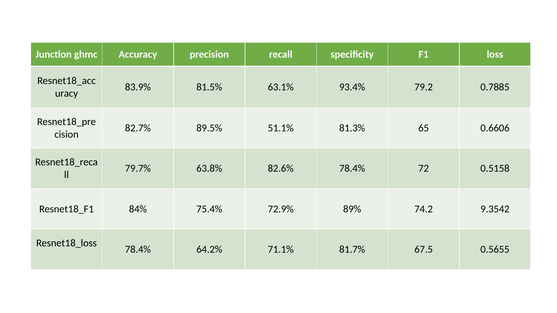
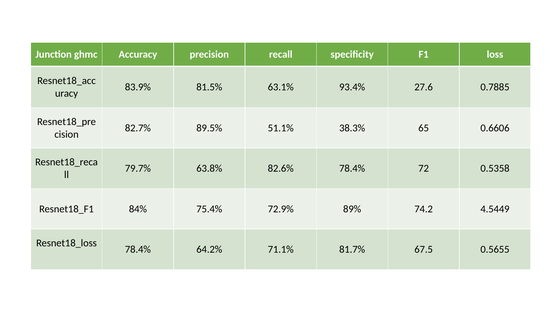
79.2: 79.2 -> 27.6 (424, 87)
81.3%: 81.3% -> 38.3% (352, 128)
0.5158: 0.5158 -> 0.5358 (495, 169)
9.3542: 9.3542 -> 4.5449 (495, 209)
